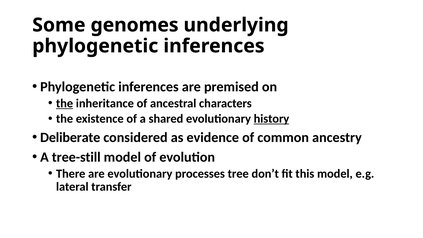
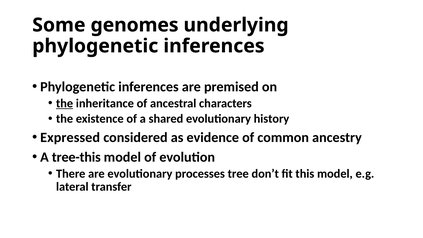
history underline: present -> none (271, 119)
Deliberate: Deliberate -> Expressed (70, 137)
tree-still: tree-still -> tree-this (76, 157)
